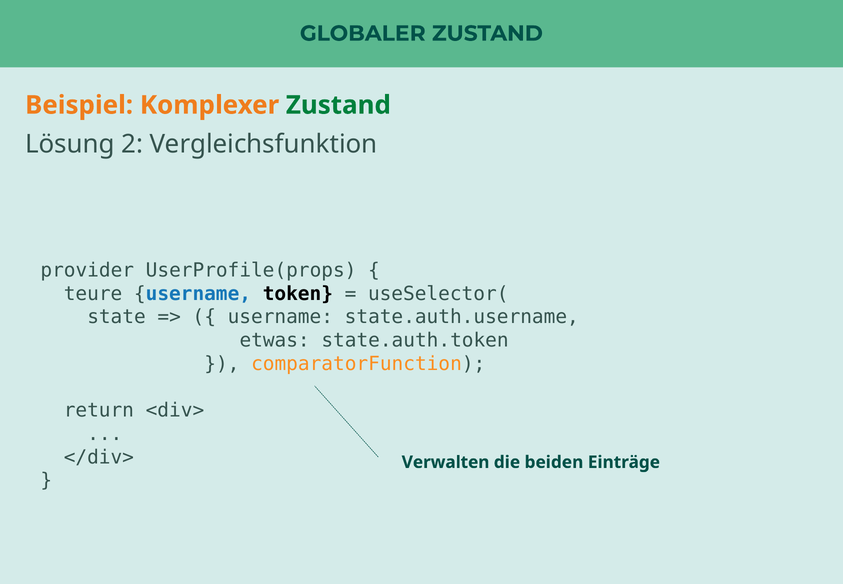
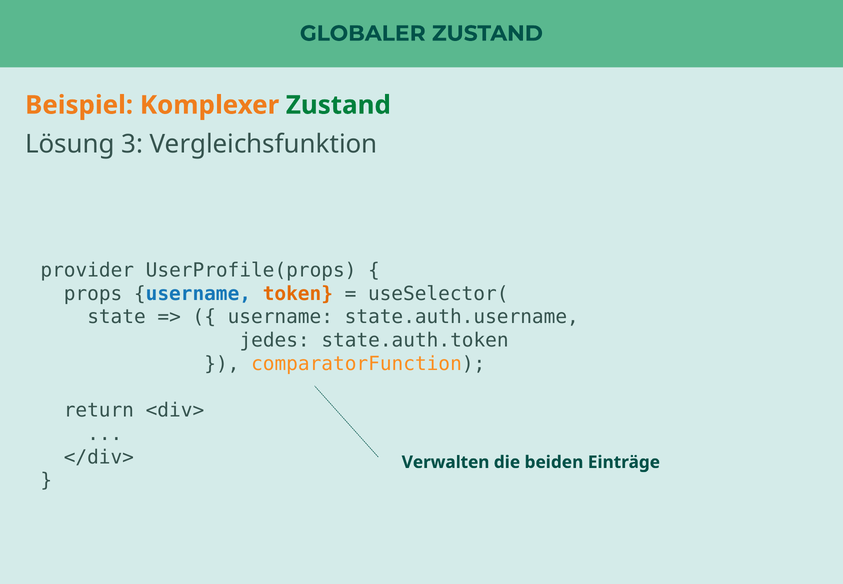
2: 2 -> 3 (132, 144)
teure: teure -> props (93, 293)
token colour: black -> orange (298, 293)
etwas: etwas -> jedes (275, 340)
